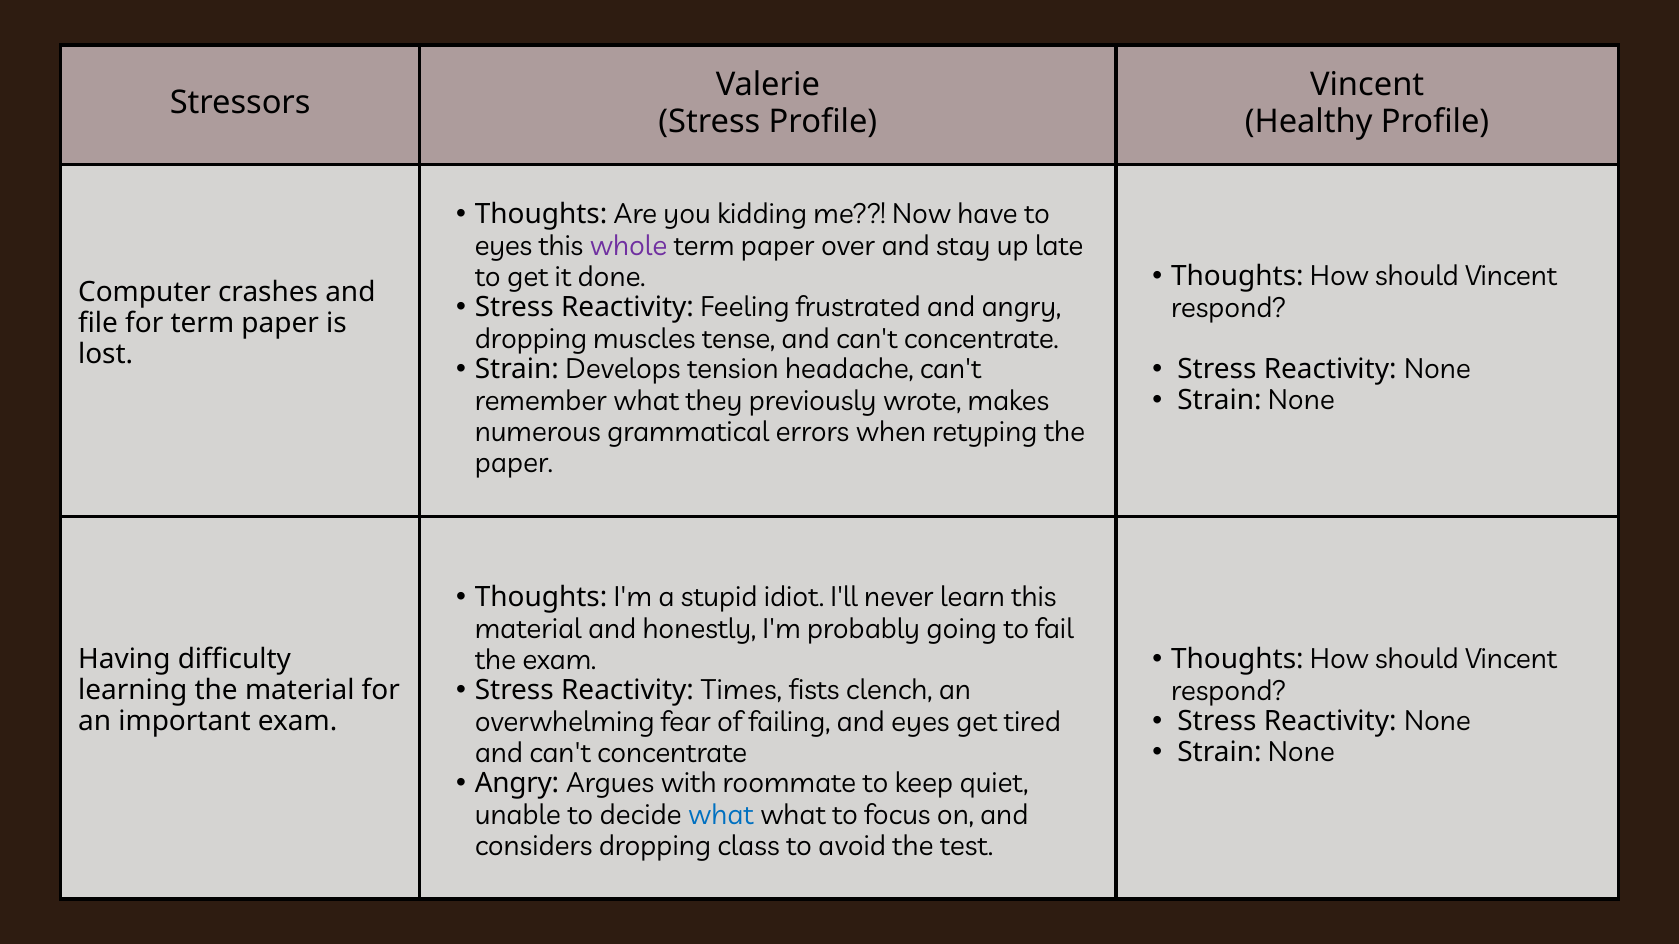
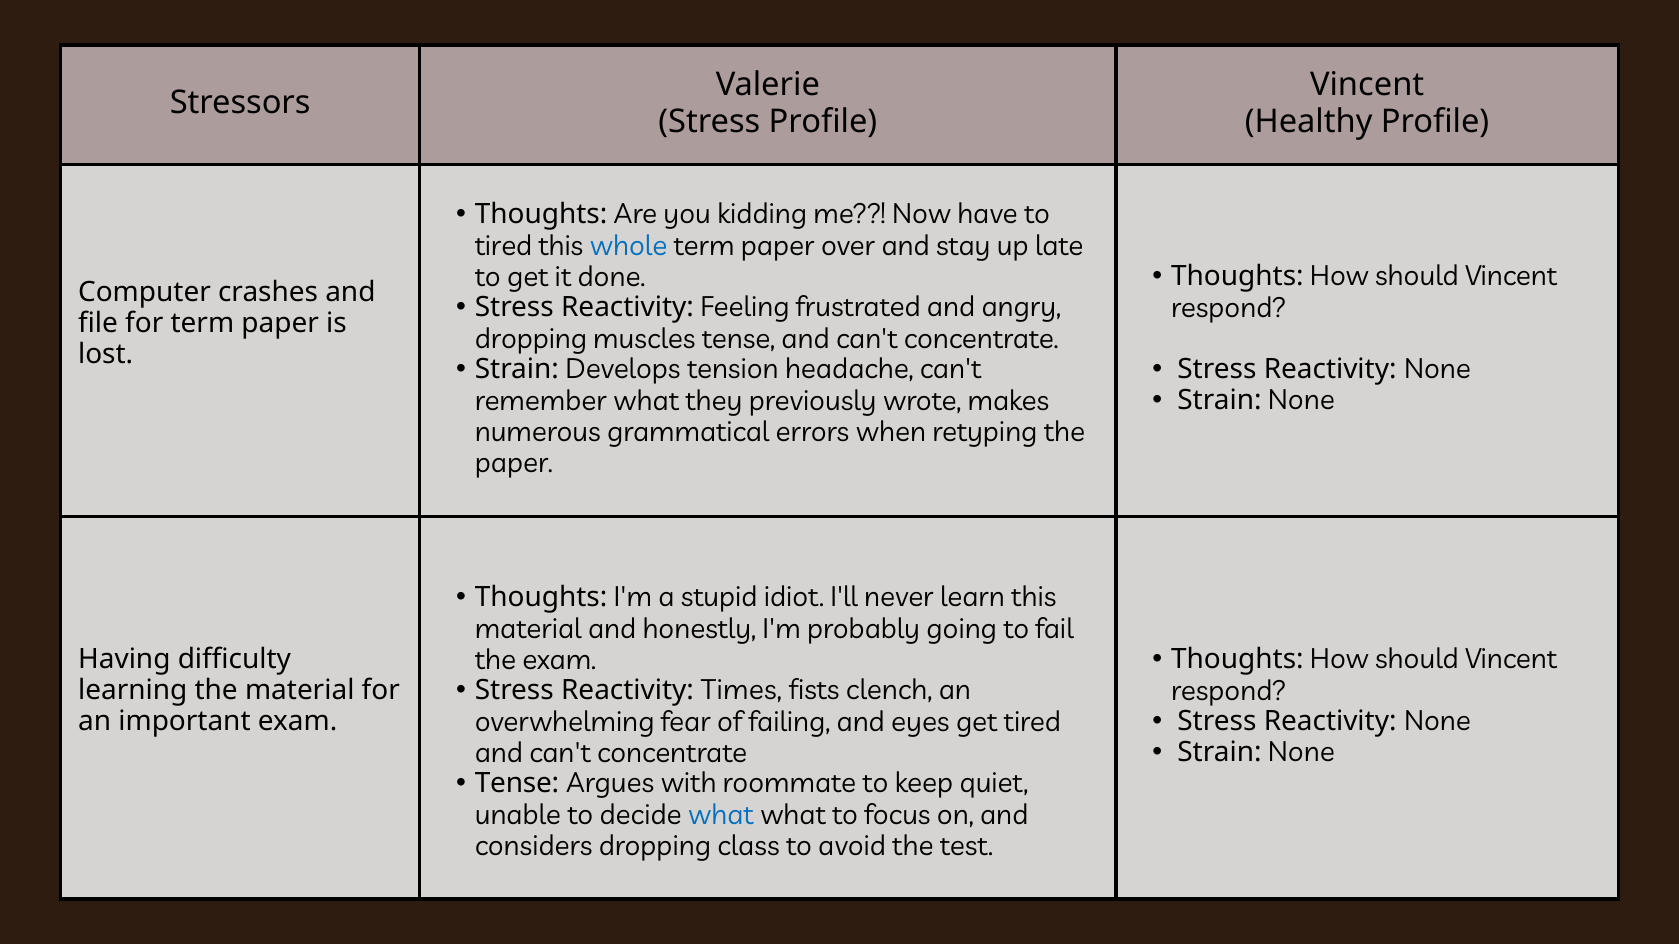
eyes: eyes -> tired (503, 247)
whole colour: purple -> blue (629, 247)
Angry: Angry -> Tense (517, 783)
